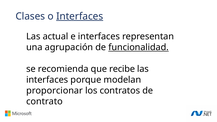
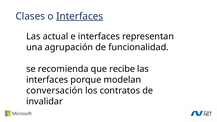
funcionalidad underline: present -> none (139, 47)
proporcionar: proporcionar -> conversación (55, 91)
contrato: contrato -> invalidar (45, 102)
